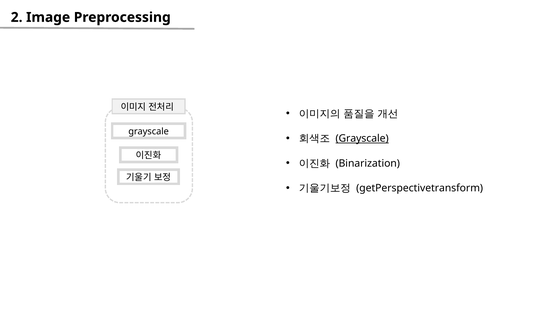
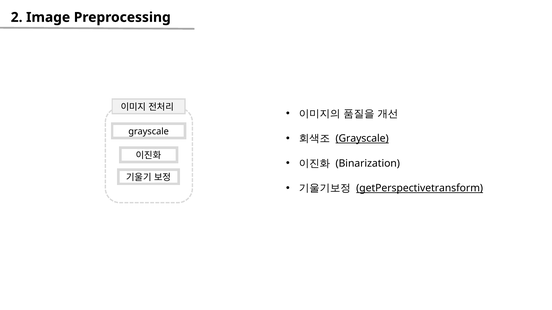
getPerspectivetransform underline: none -> present (420, 188)
